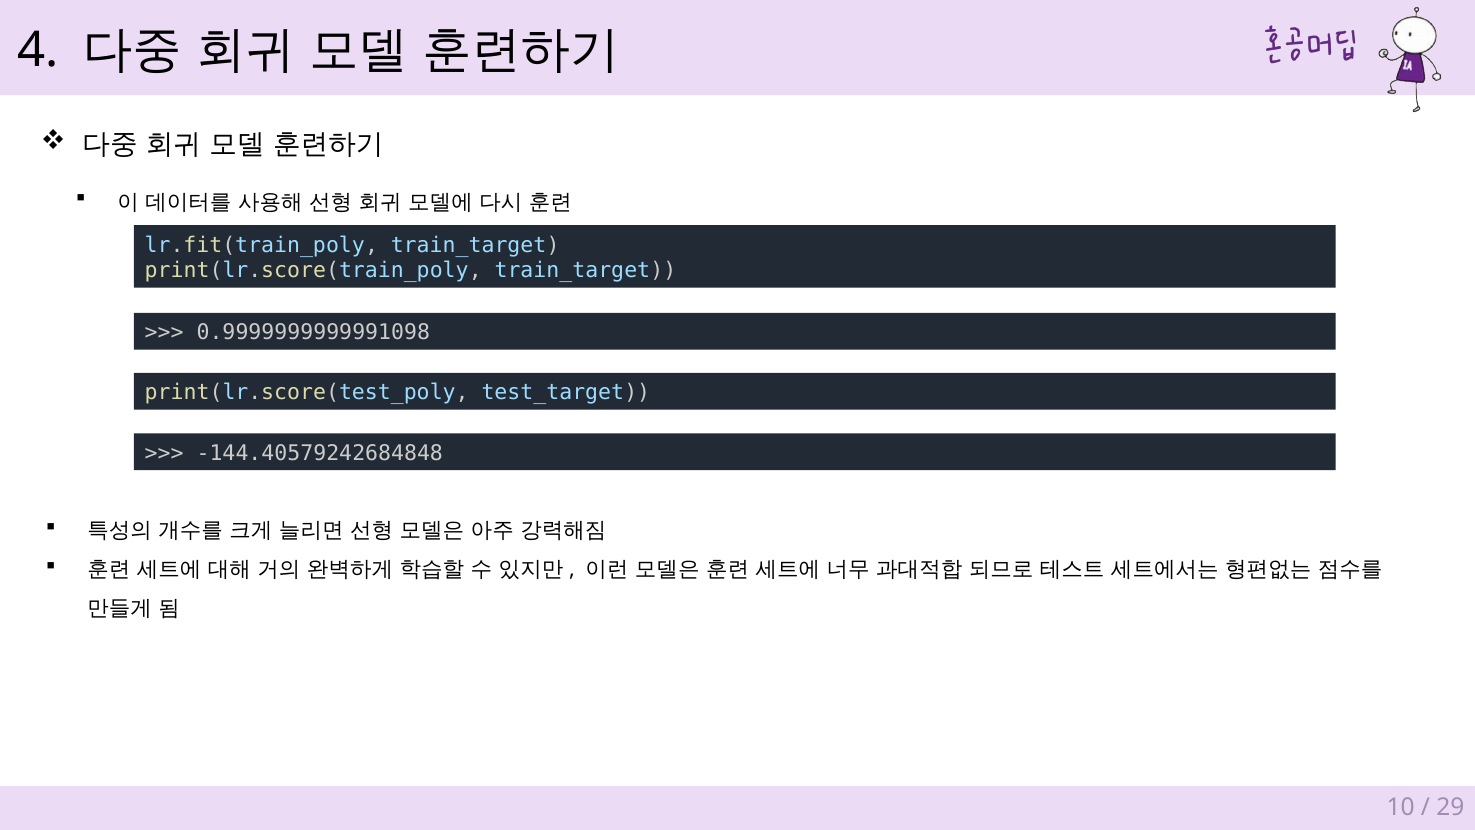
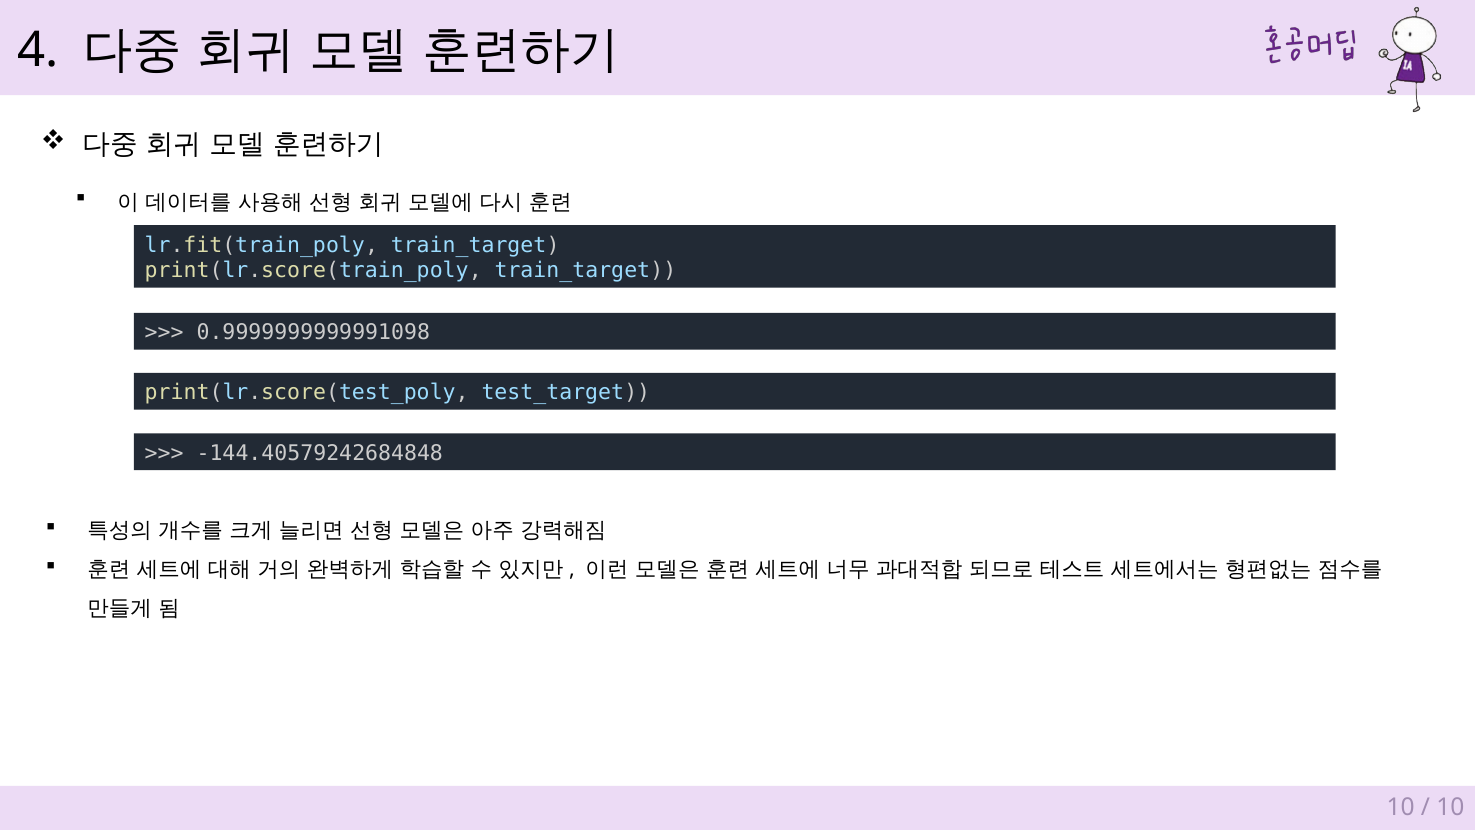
29: 29 -> 10 (1450, 807)
